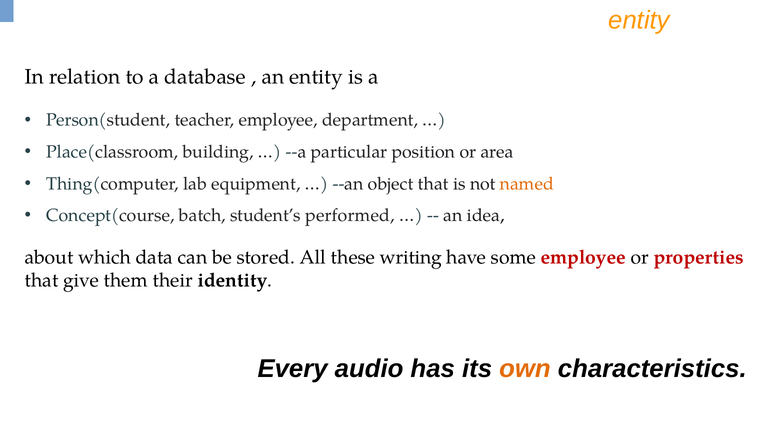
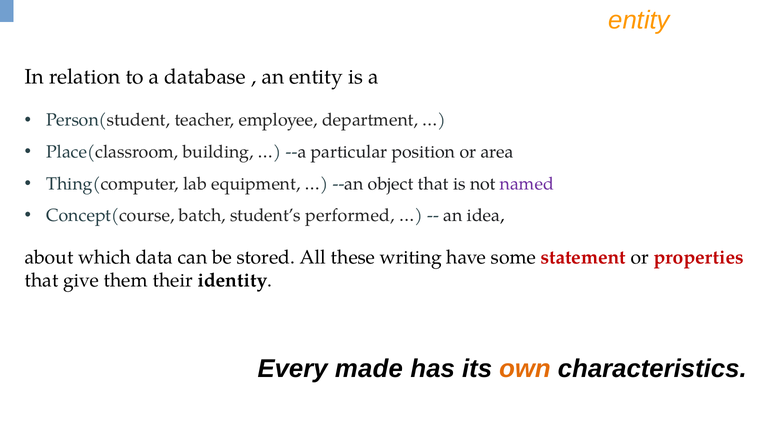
named colour: orange -> purple (527, 184)
some employee: employee -> statement (583, 257)
audio: audio -> made (369, 369)
